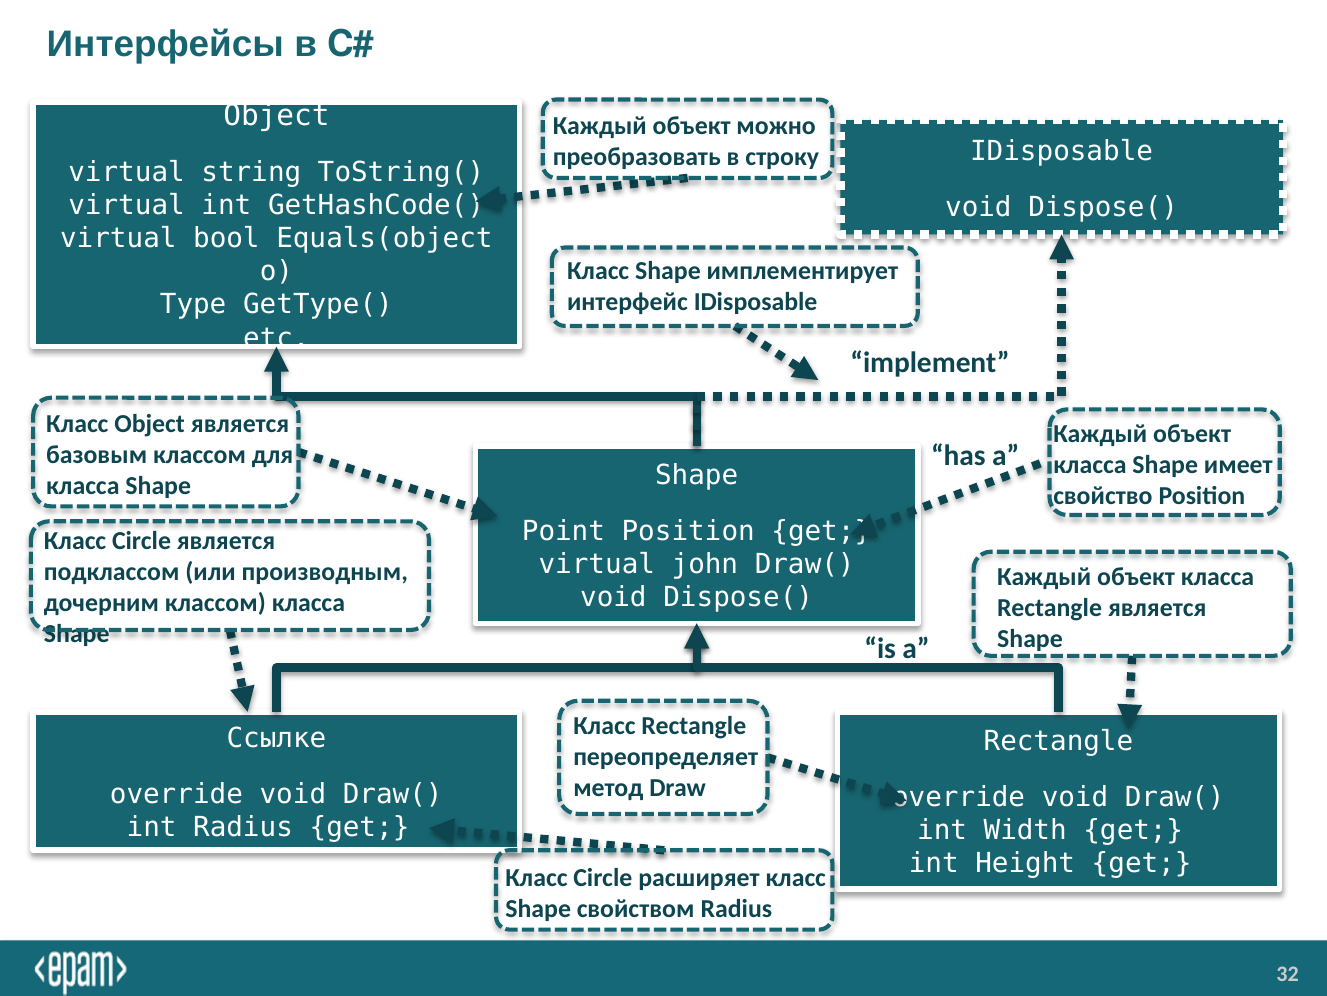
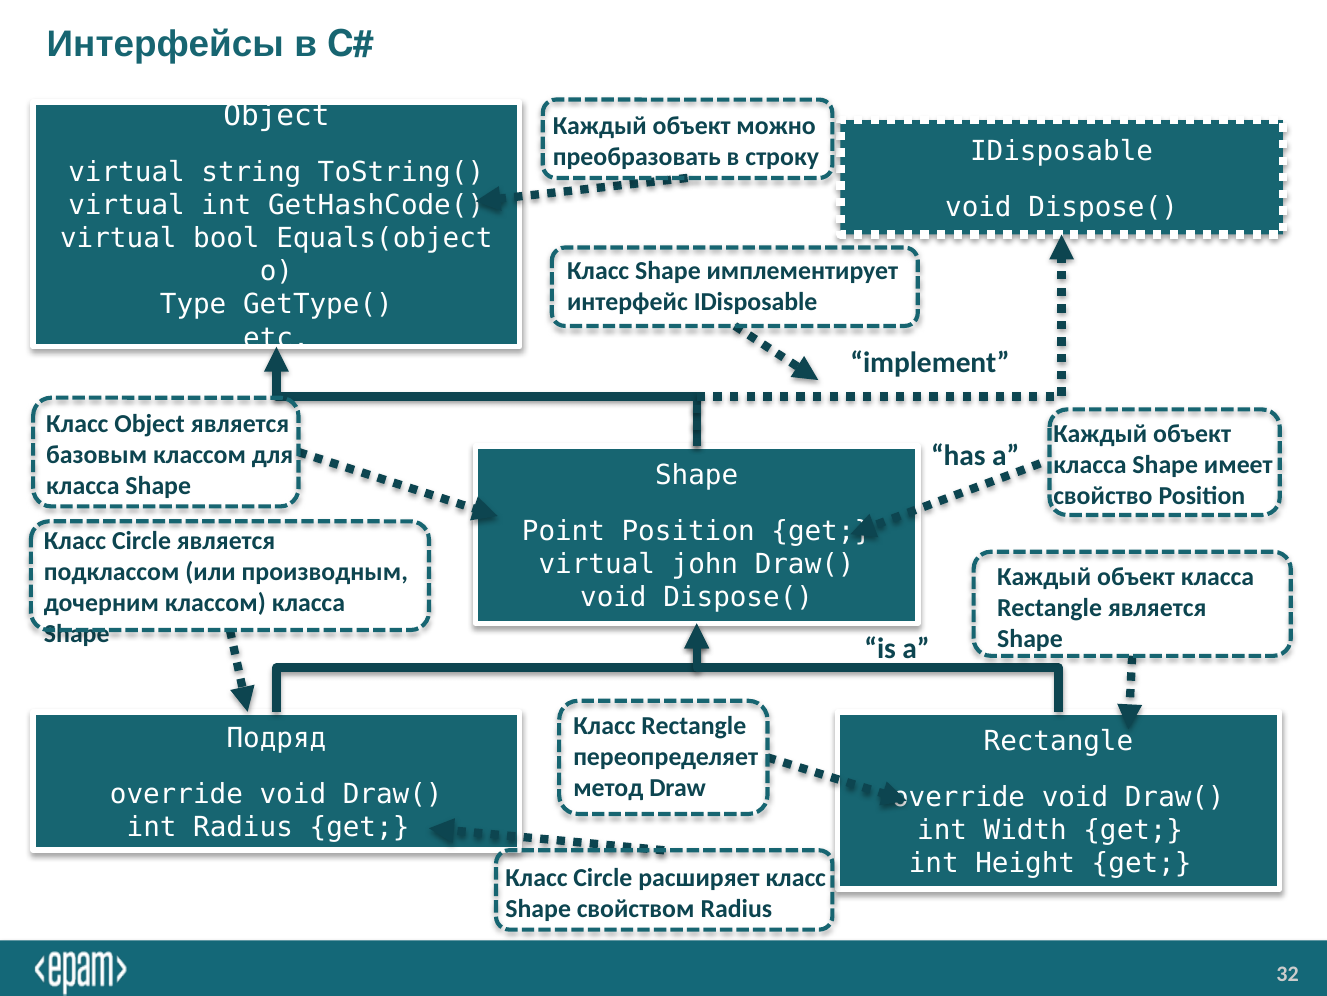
Ссылке: Ссылке -> Подряд (276, 738)
